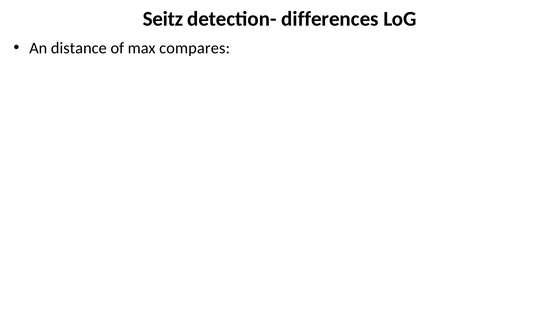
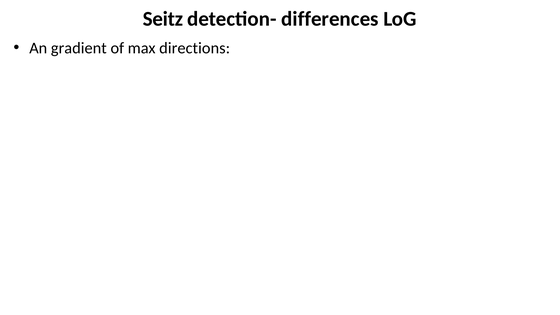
distance: distance -> gradient (79, 48)
compares: compares -> directions (195, 48)
